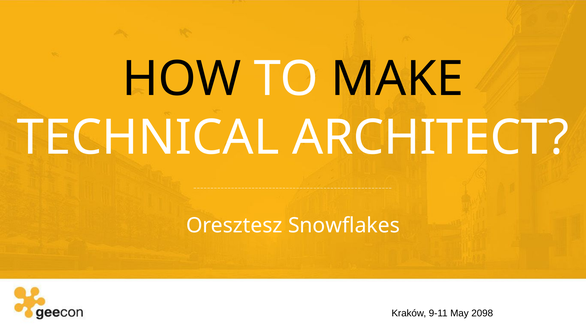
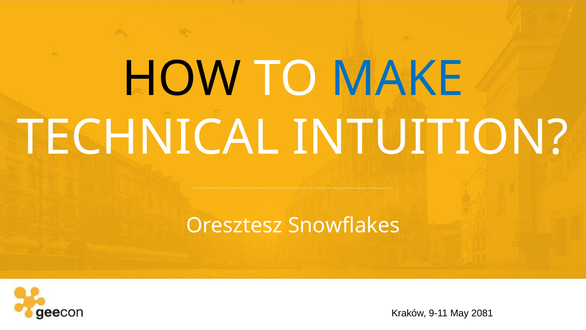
MAKE colour: black -> blue (397, 79)
ARCHITECT: ARCHITECT -> INTUITION (430, 137)
2098: 2098 -> 2081 (482, 313)
